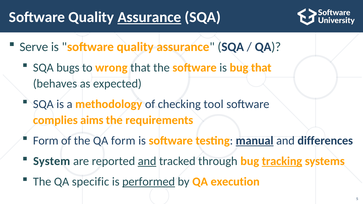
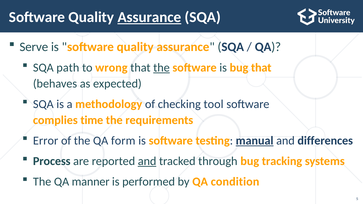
bugs: bugs -> path (68, 68)
the underline: none -> present (161, 68)
aims: aims -> time (92, 120)
Form: Form -> Error (46, 141)
System: System -> Process (52, 161)
tracking underline: present -> none (282, 161)
specific: specific -> manner (91, 182)
performed underline: present -> none (149, 182)
execution: execution -> condition (235, 182)
